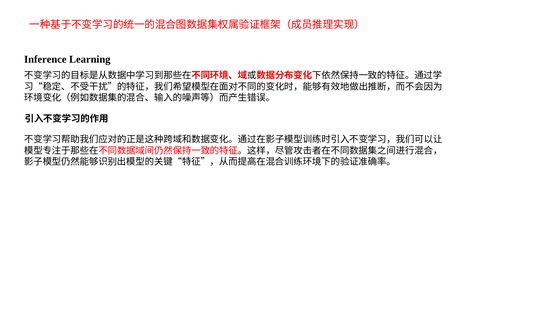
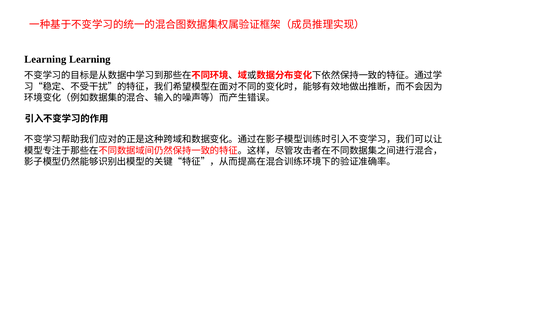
Inference: Inference -> Learning (45, 59)
